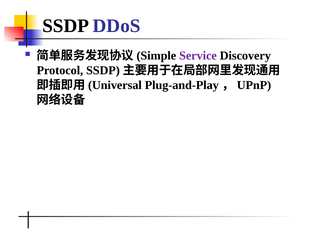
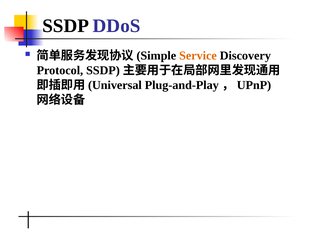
Service colour: purple -> orange (198, 56)
